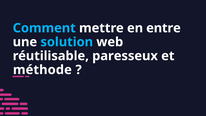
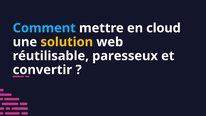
entre: entre -> cloud (163, 28)
solution colour: light blue -> yellow (67, 42)
méthode: méthode -> convertir (42, 70)
